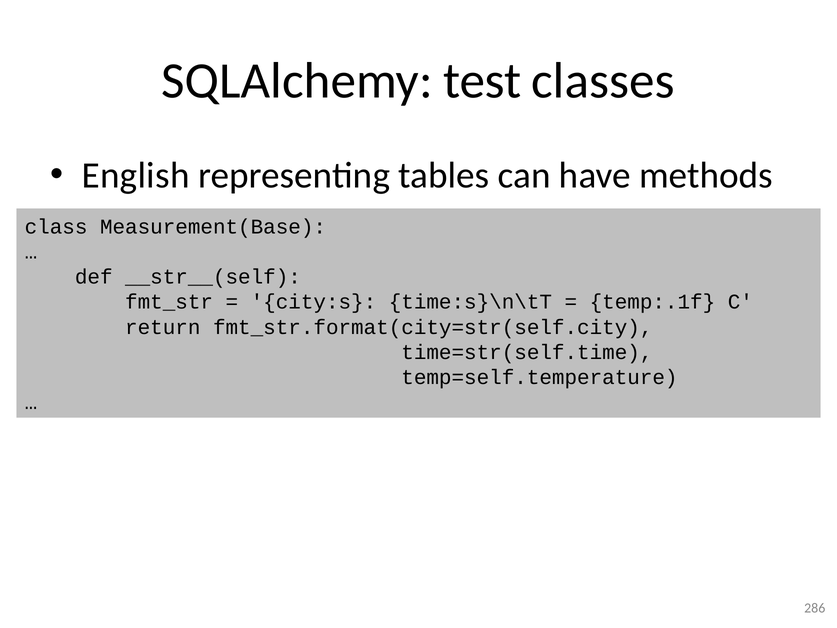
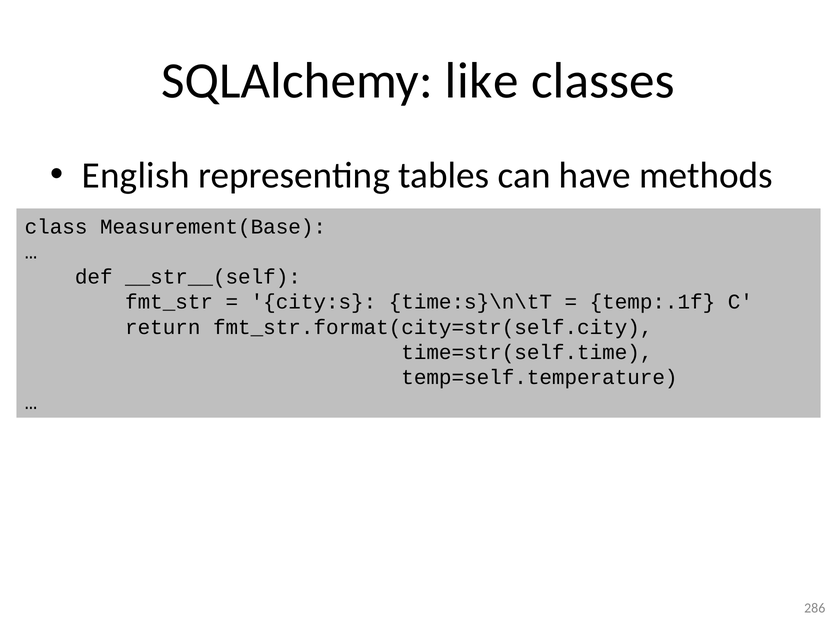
test: test -> like (482, 81)
